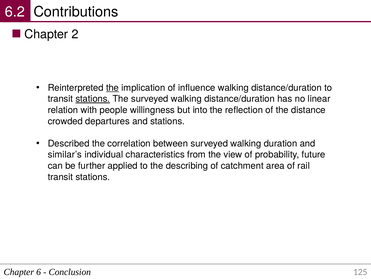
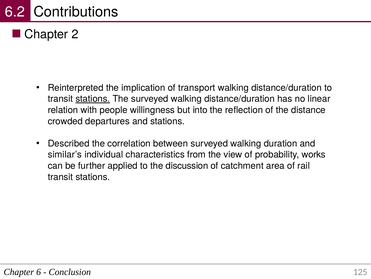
the underline: present -> none (112, 87)
influence: influence -> transport (197, 87)
future: future -> works (314, 154)
describing: describing -> discussion (187, 165)
